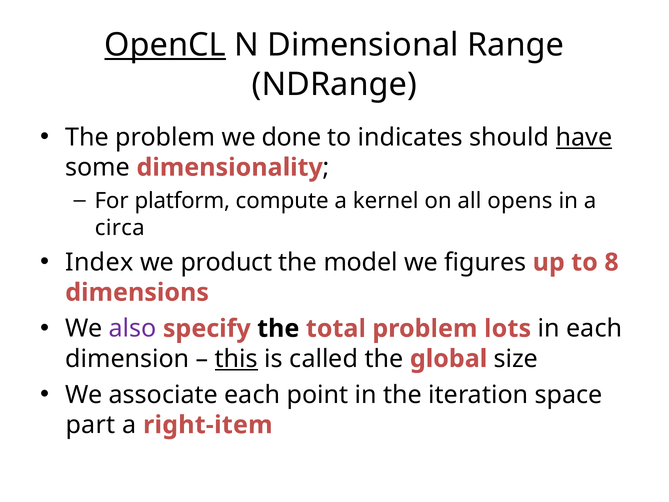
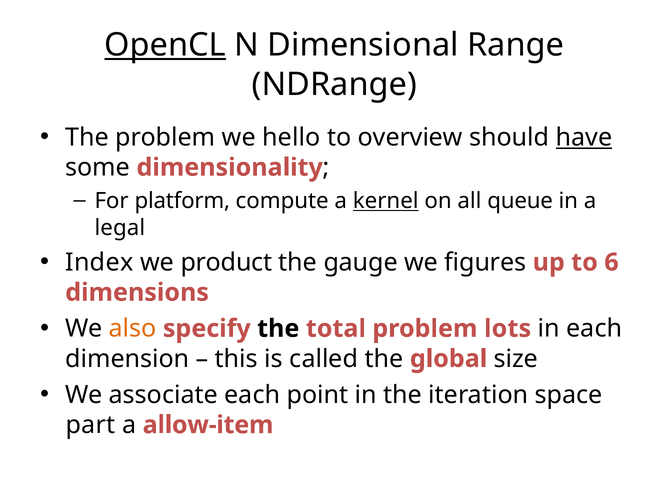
done: done -> hello (291, 137)
indicates: indicates -> overview (410, 137)
kernel underline: none -> present (386, 201)
opens: opens -> queue (520, 201)
circa: circa -> legal (120, 228)
model: model -> gauge (361, 262)
8: 8 -> 6 (612, 262)
also colour: purple -> orange (133, 328)
this underline: present -> none (236, 359)
right-item: right-item -> allow-item (208, 425)
